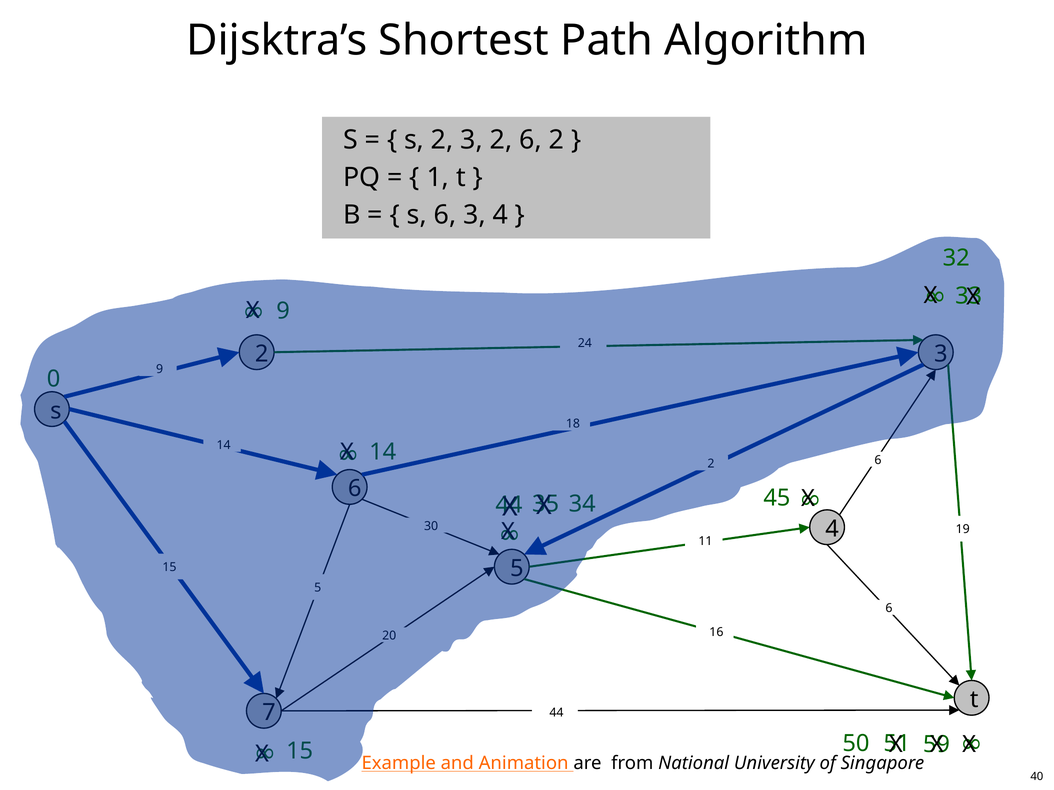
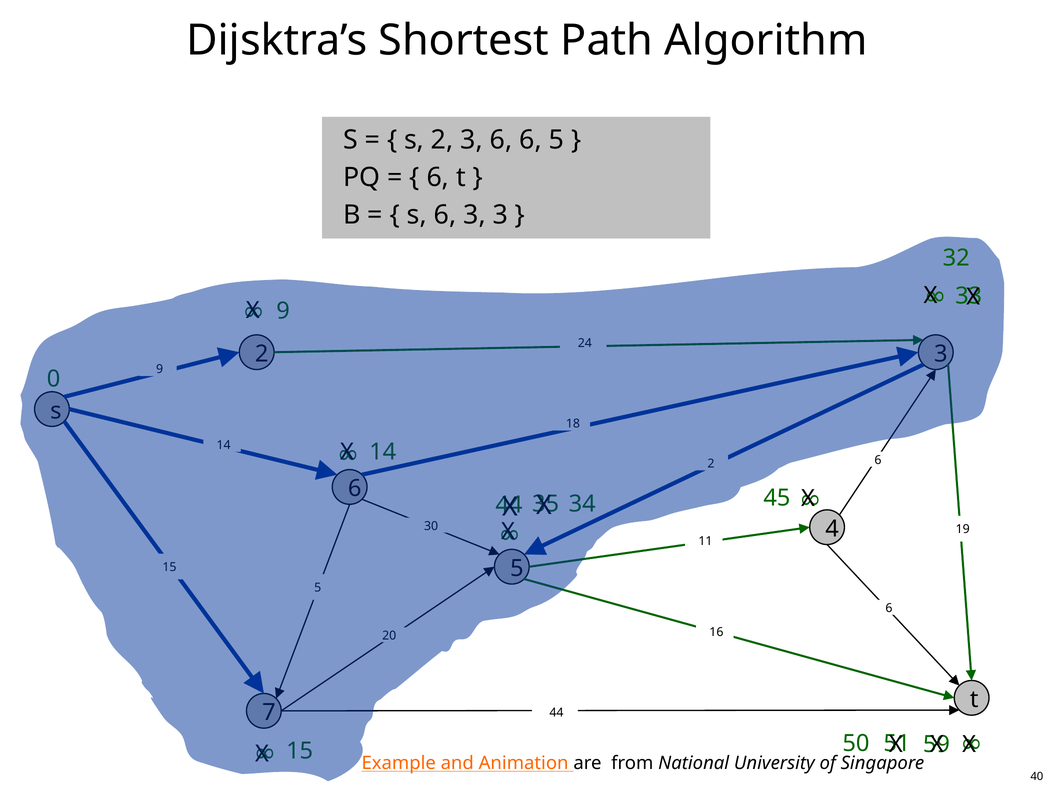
3 2: 2 -> 6 (501, 140)
6 2: 2 -> 5 (556, 140)
1: 1 -> 6 (438, 178)
3 4: 4 -> 3 (500, 215)
